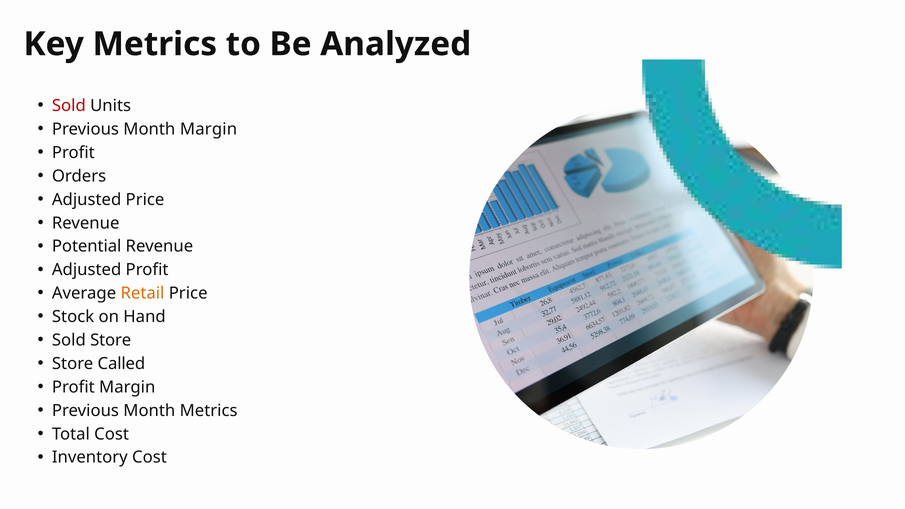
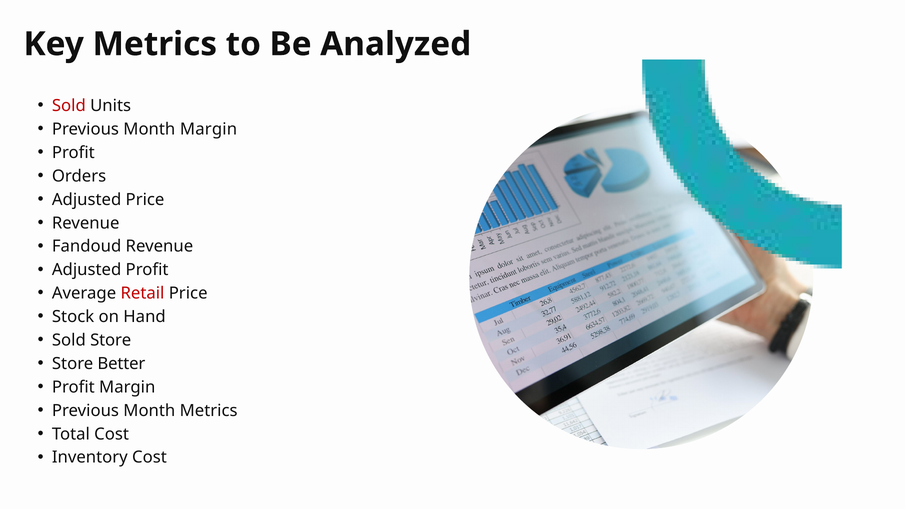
Potential: Potential -> Fandoud (87, 247)
Retail colour: orange -> red (142, 293)
Called: Called -> Better (121, 364)
